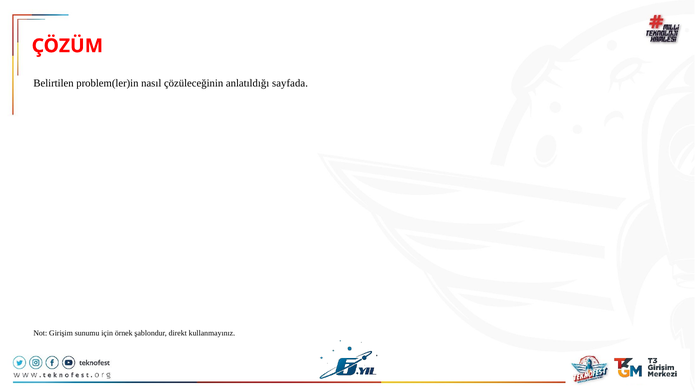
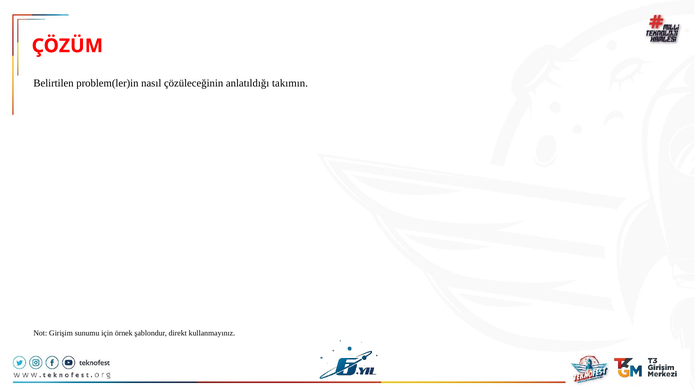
sayfada: sayfada -> takımın (290, 83)
